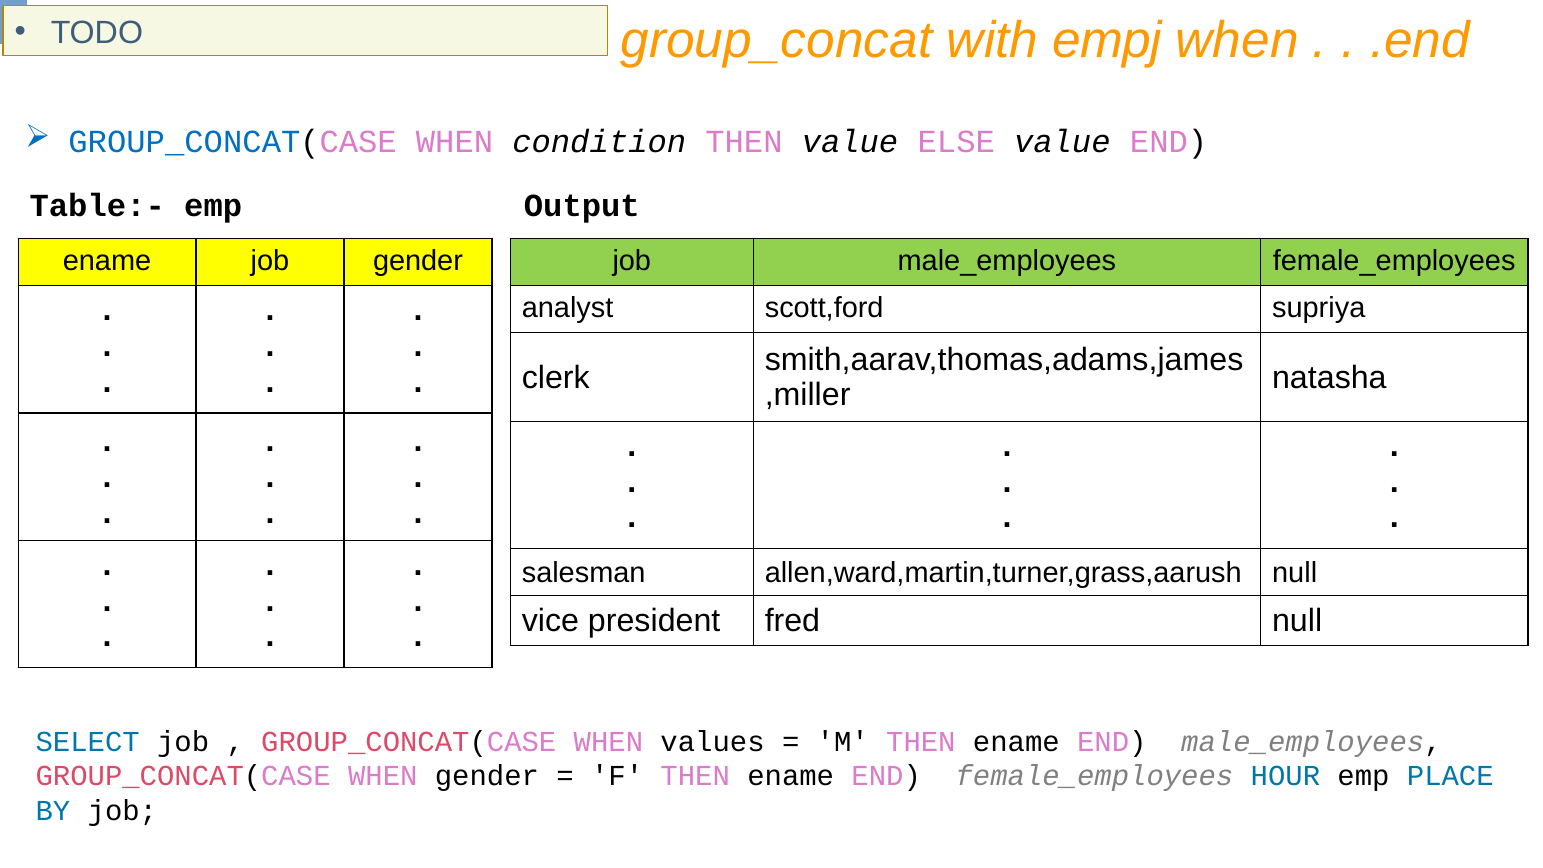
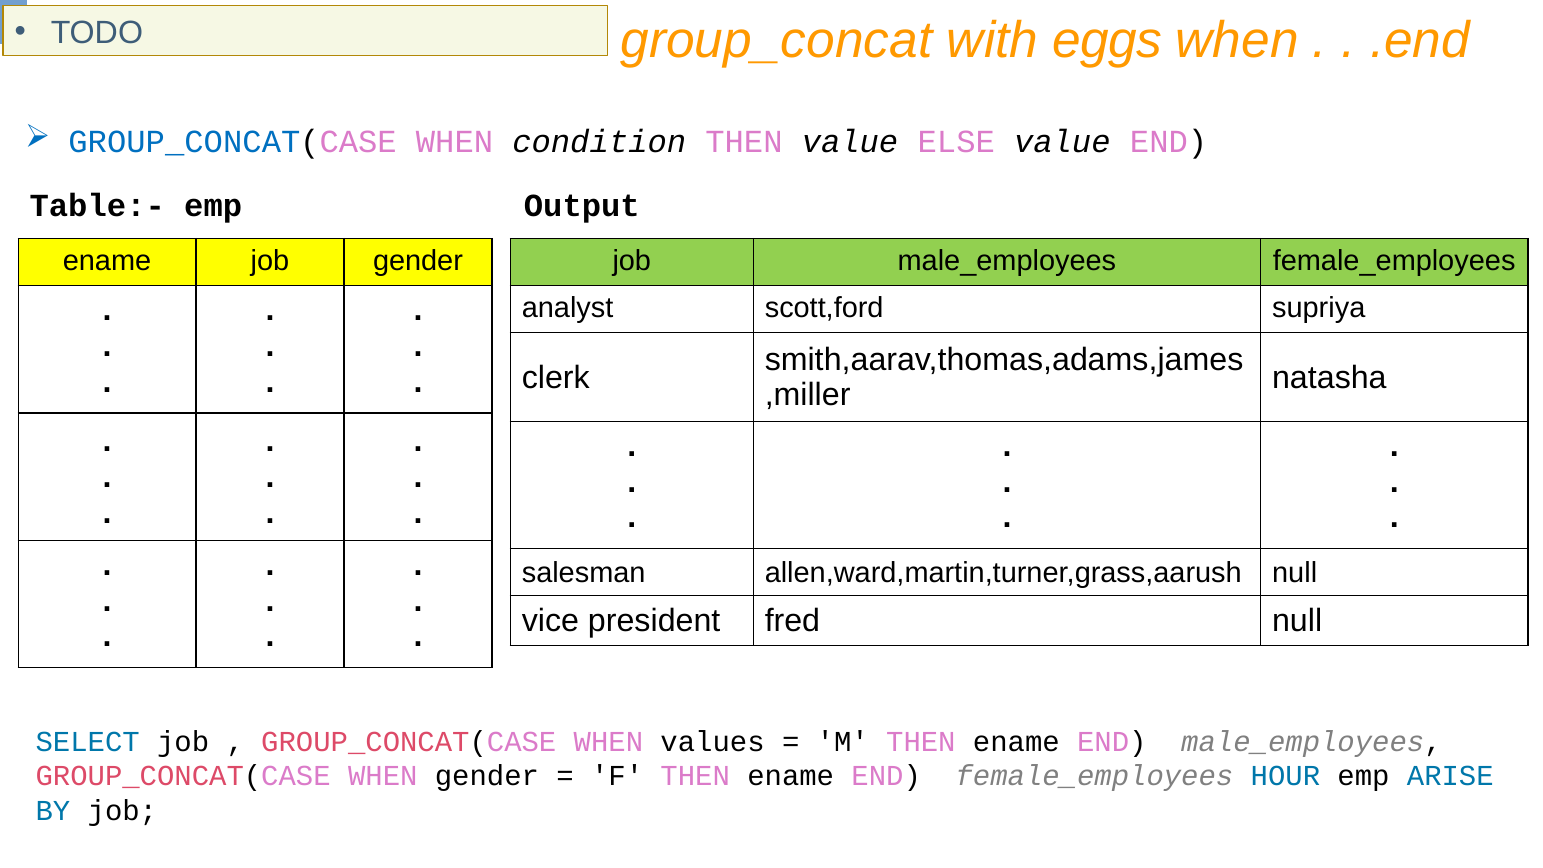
empj: empj -> eggs (1107, 40)
PLACE: PLACE -> ARISE (1450, 776)
